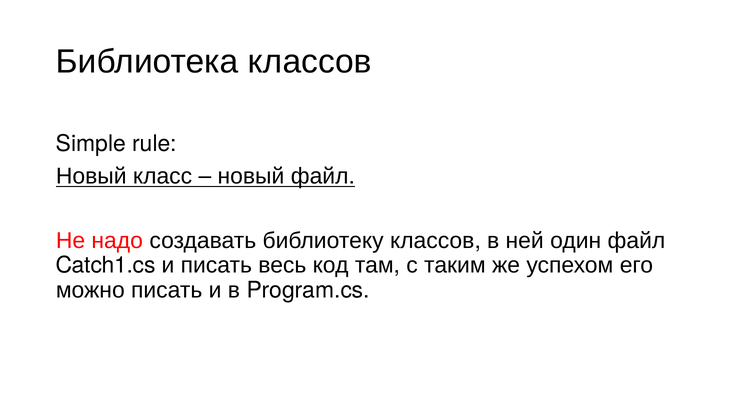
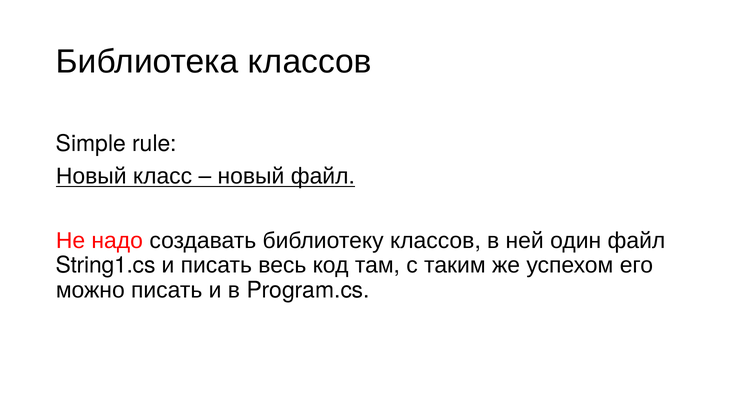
Catch1.cs: Catch1.cs -> String1.cs (106, 266)
